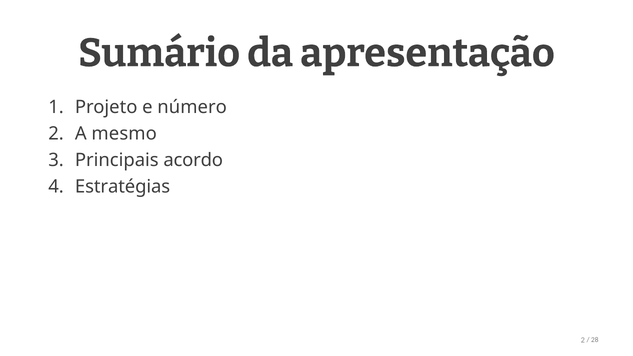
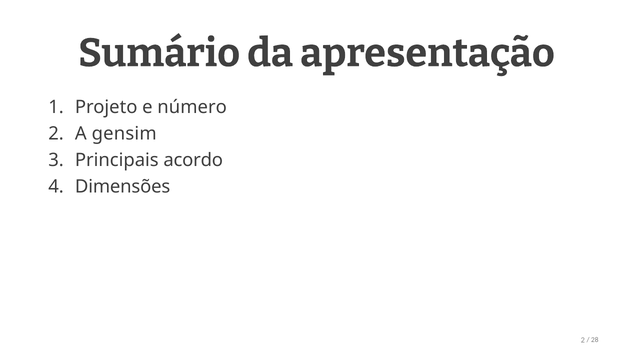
mesmo: mesmo -> gensim (124, 133)
Estratégias: Estratégias -> Dimensões (123, 186)
